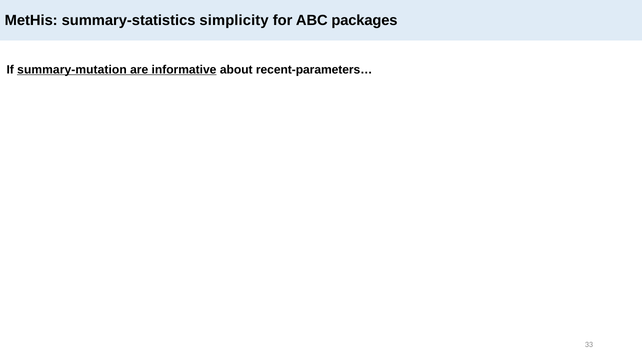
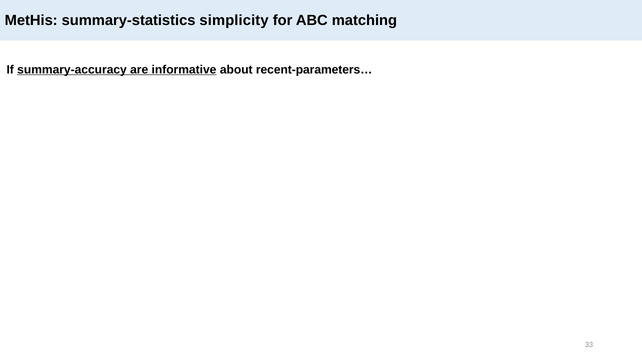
packages: packages -> matching (364, 21)
summary-mutation: summary-mutation -> summary-accuracy (72, 70)
